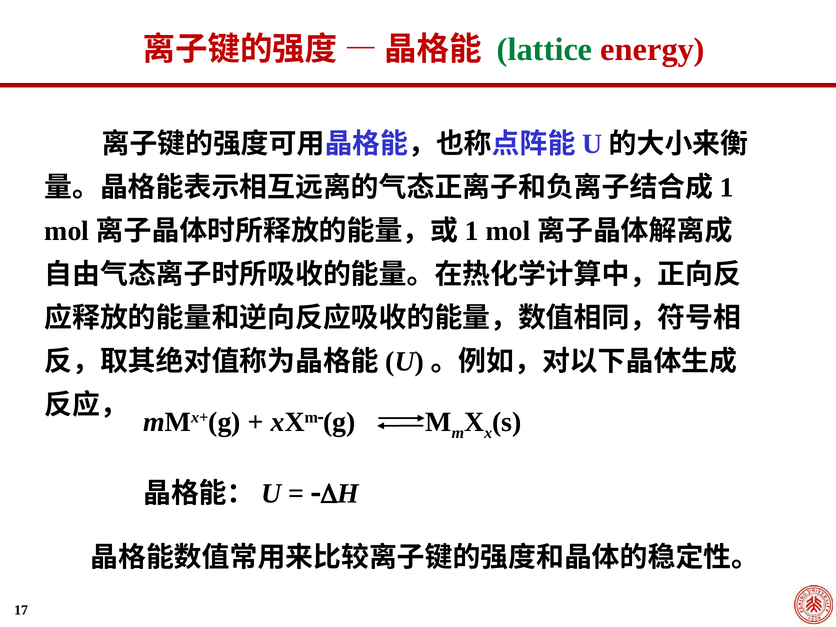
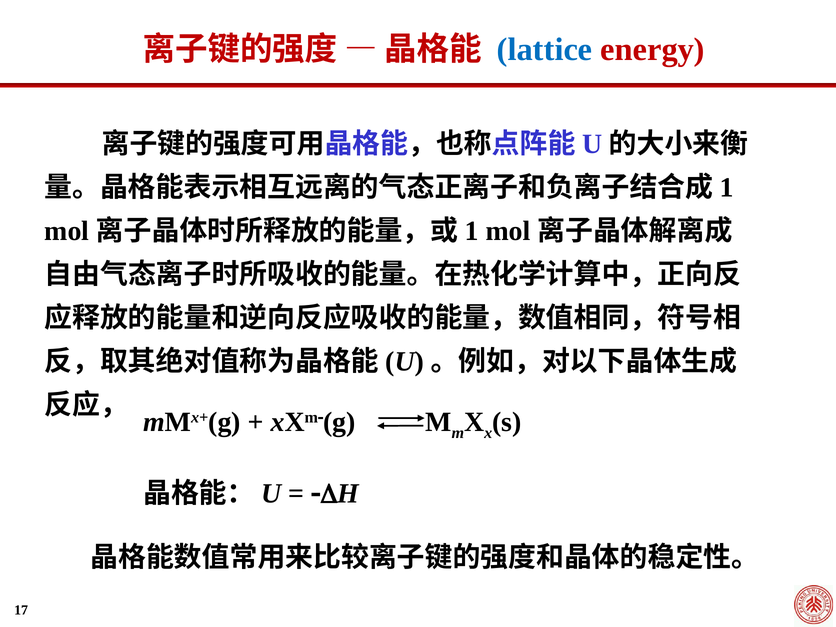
lattice colour: green -> blue (545, 50)
